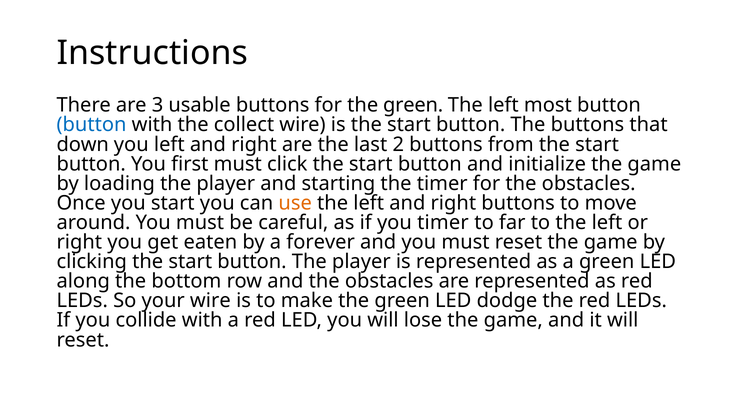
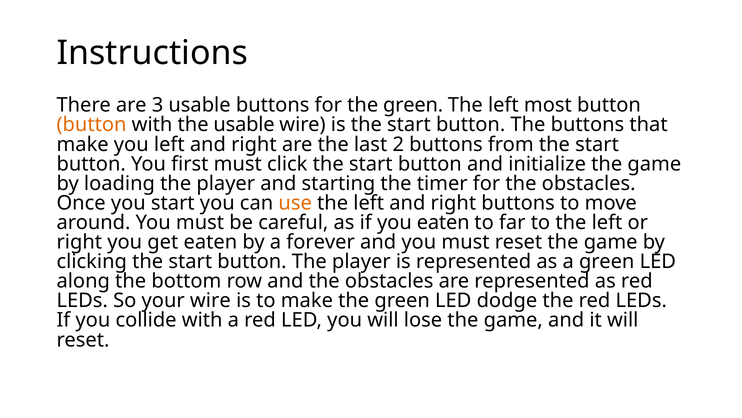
button colour: blue -> orange (92, 125)
the collect: collect -> usable (244, 125)
down: down -> make (83, 144)
you timer: timer -> eaten (443, 222)
